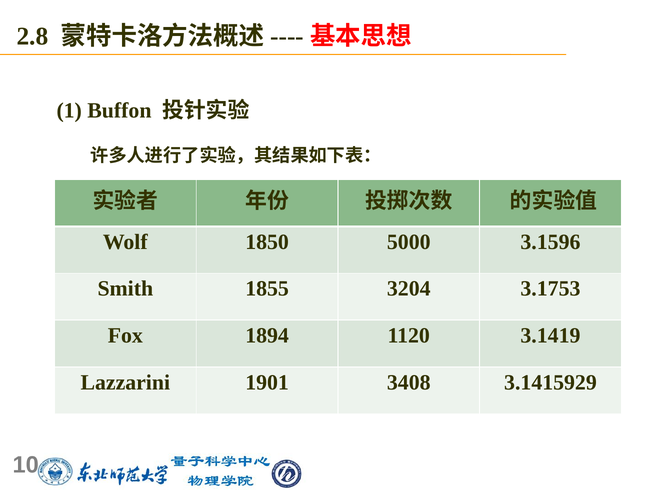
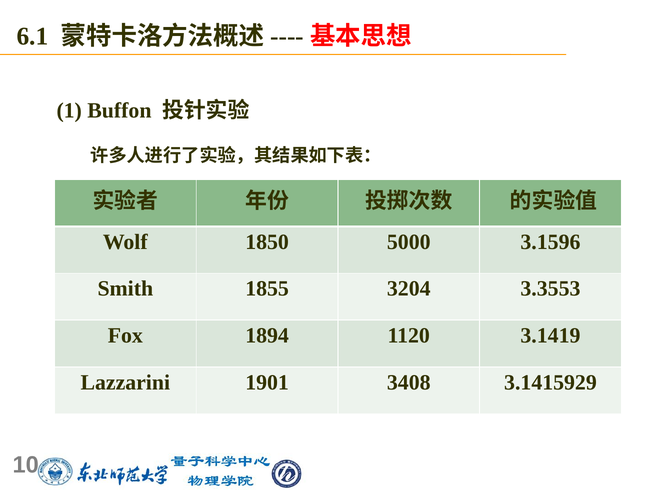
2.8: 2.8 -> 6.1 (33, 37)
3.1753: 3.1753 -> 3.3553 (550, 289)
